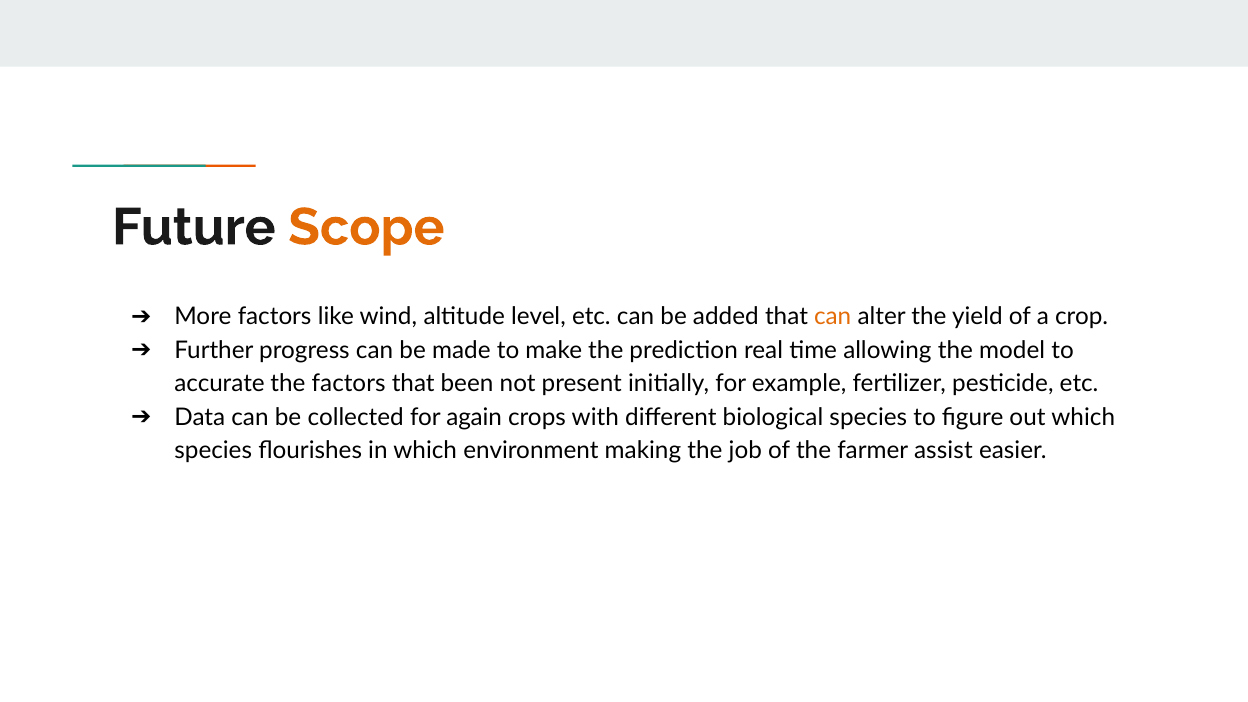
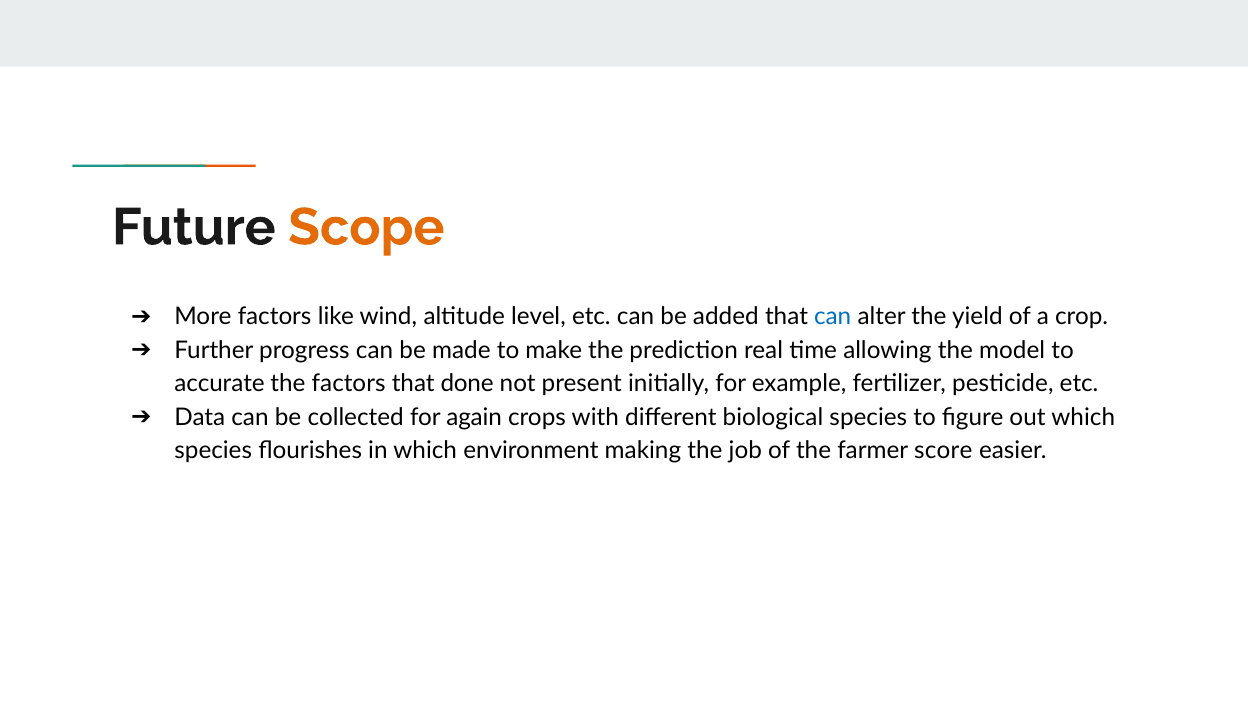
can colour: orange -> blue (833, 317)
been: been -> done (467, 384)
assist: assist -> score (943, 451)
